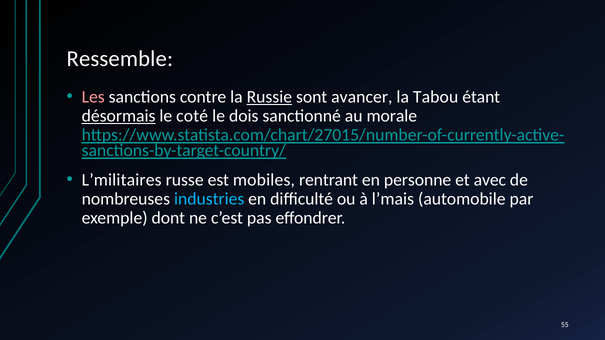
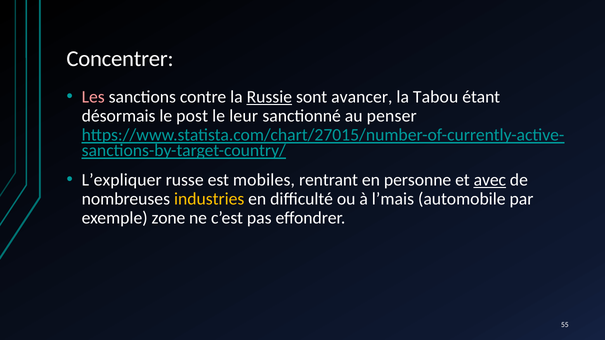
Ressemble: Ressemble -> Concentrer (120, 59)
désormais underline: present -> none (119, 116)
coté: coté -> post (192, 116)
dois: dois -> leur (244, 116)
morale: morale -> penser (392, 116)
L’militaires: L’militaires -> L’expliquer (122, 180)
avec underline: none -> present (490, 180)
industries colour: light blue -> yellow (209, 199)
dont: dont -> zone (168, 218)
